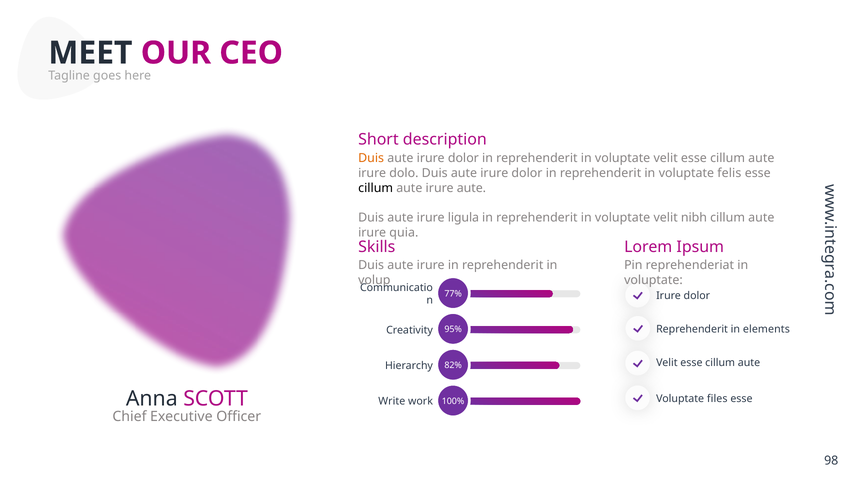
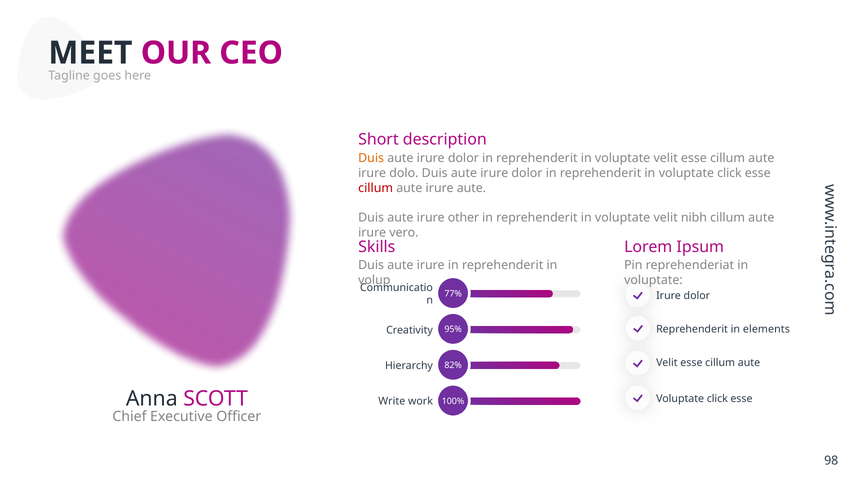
in voluptate felis: felis -> click (729, 173)
cillum colour: black -> red (376, 188)
ligula: ligula -> other (463, 218)
quia: quia -> vero (404, 233)
files: files -> click (717, 398)
